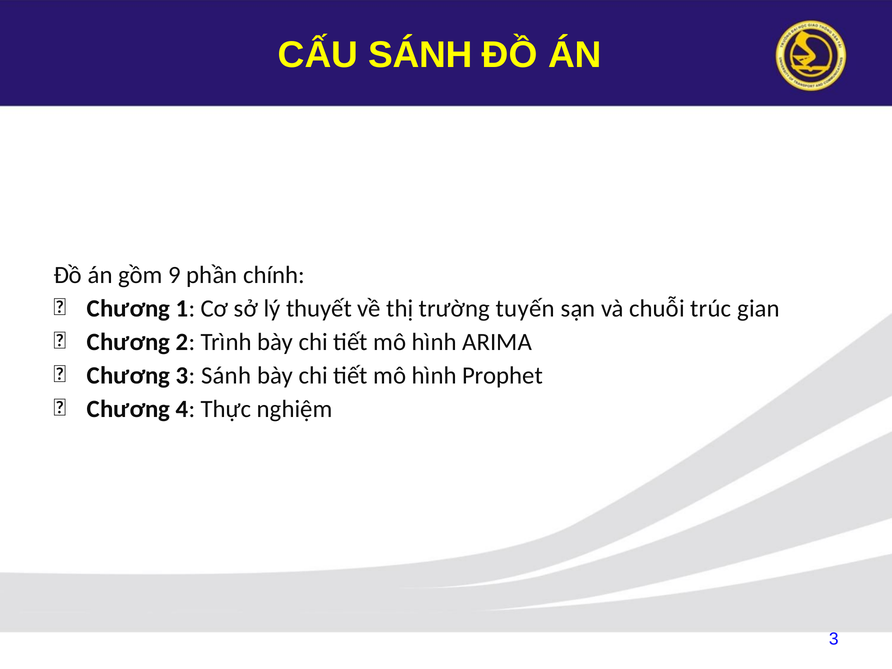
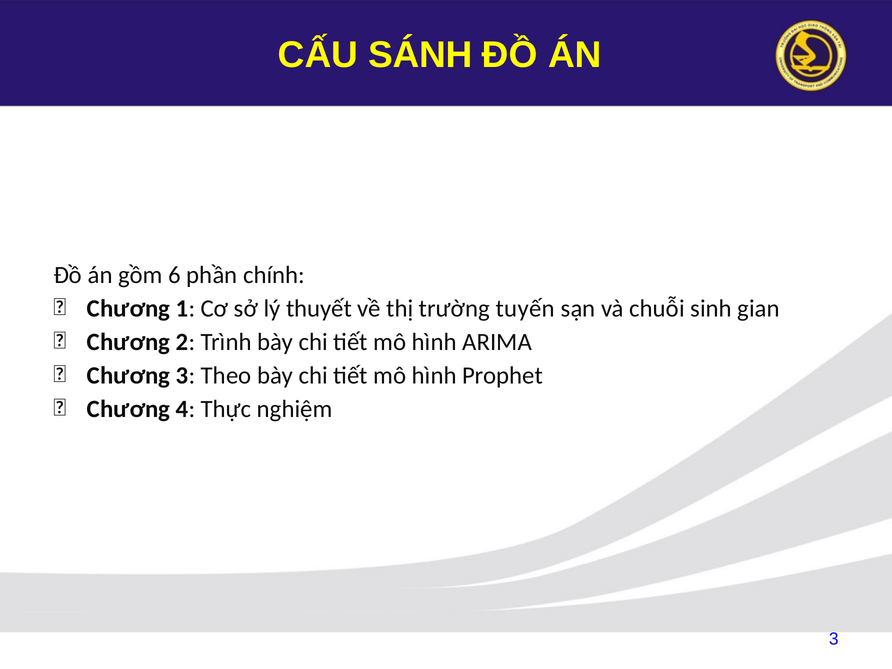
9: 9 -> 6 (175, 275)
trúc: trúc -> sinh (711, 309)
3 Sánh: Sánh -> Theo (226, 376)
